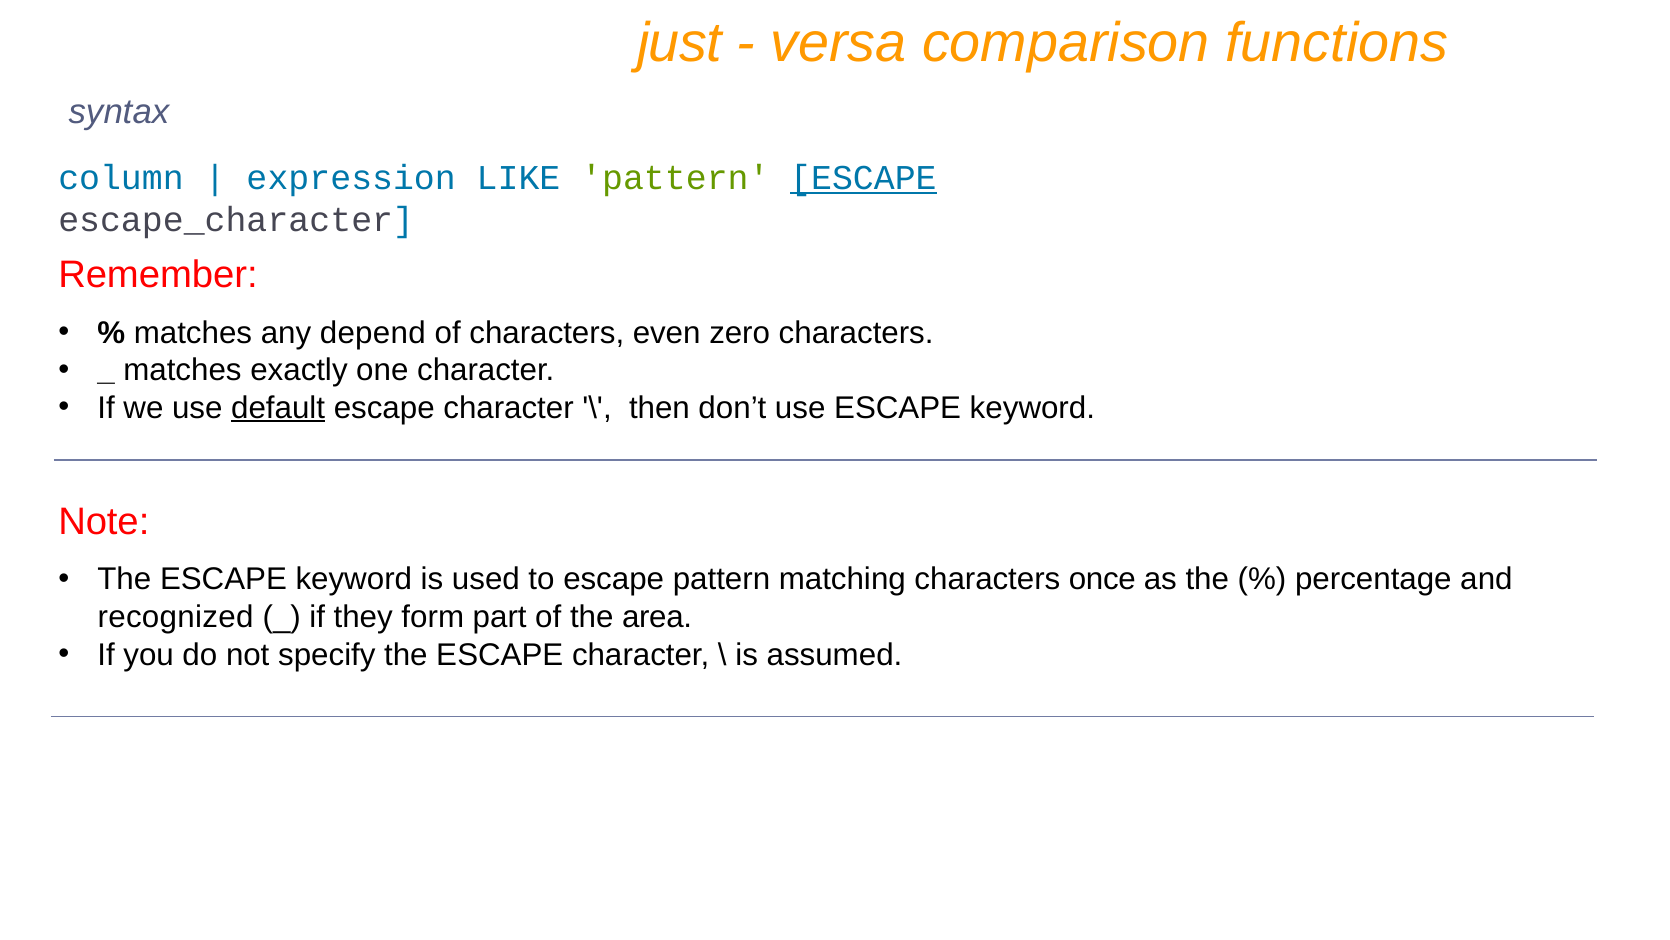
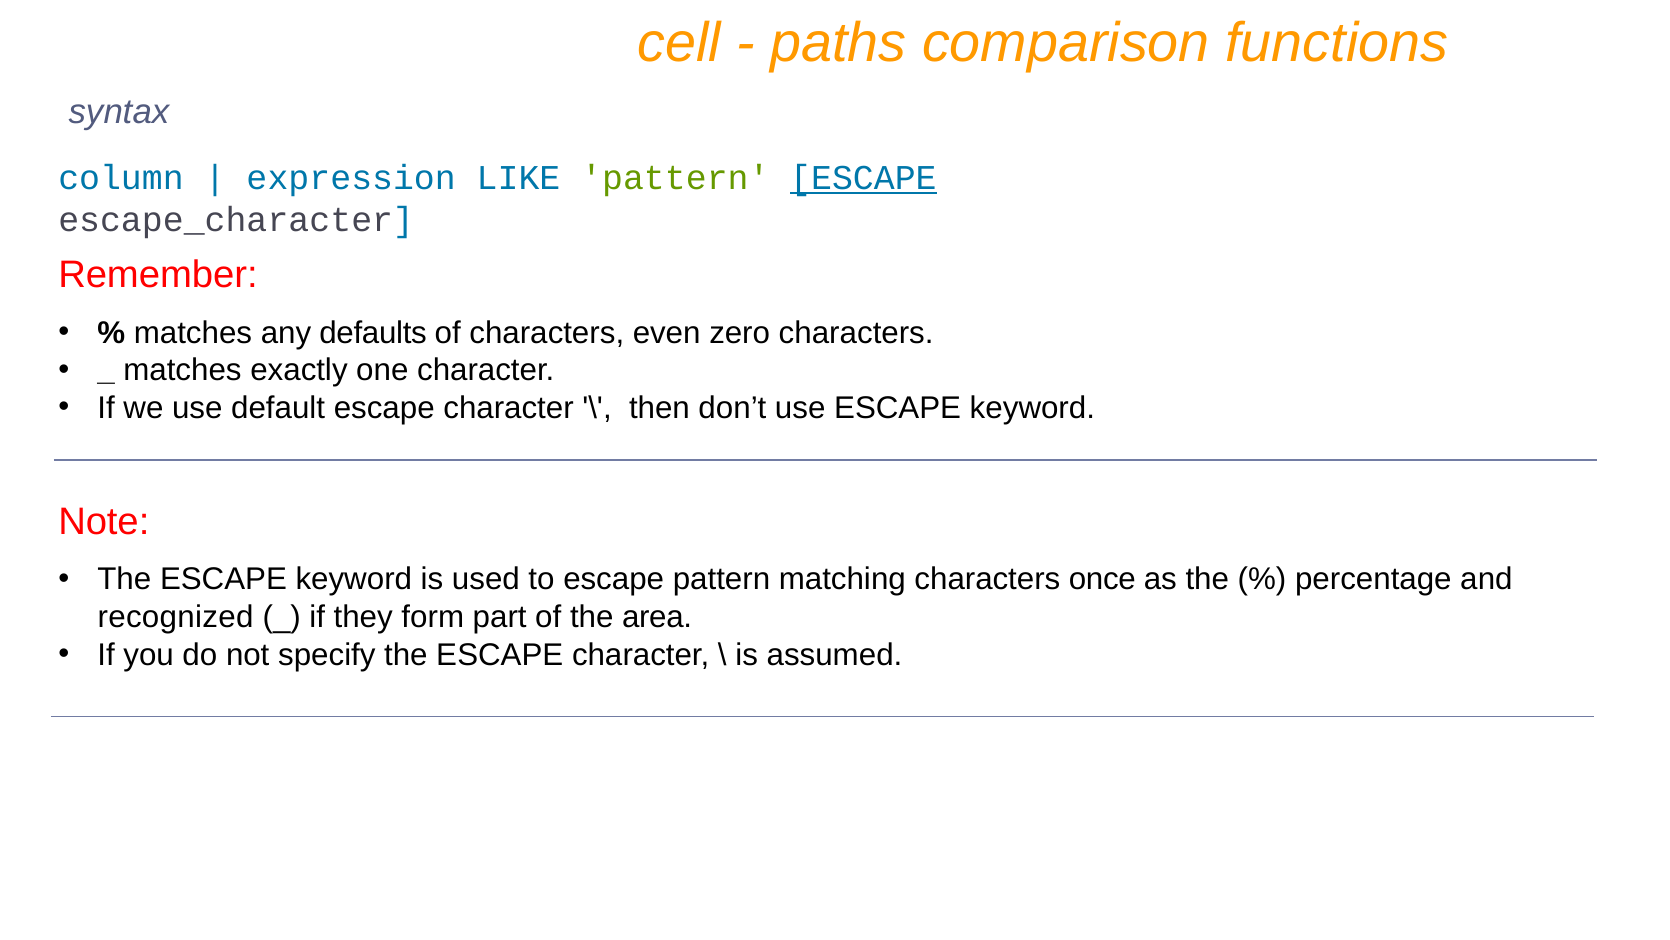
just: just -> cell (679, 43)
versa: versa -> paths (839, 43)
depend: depend -> defaults (373, 333)
default underline: present -> none (278, 408)
